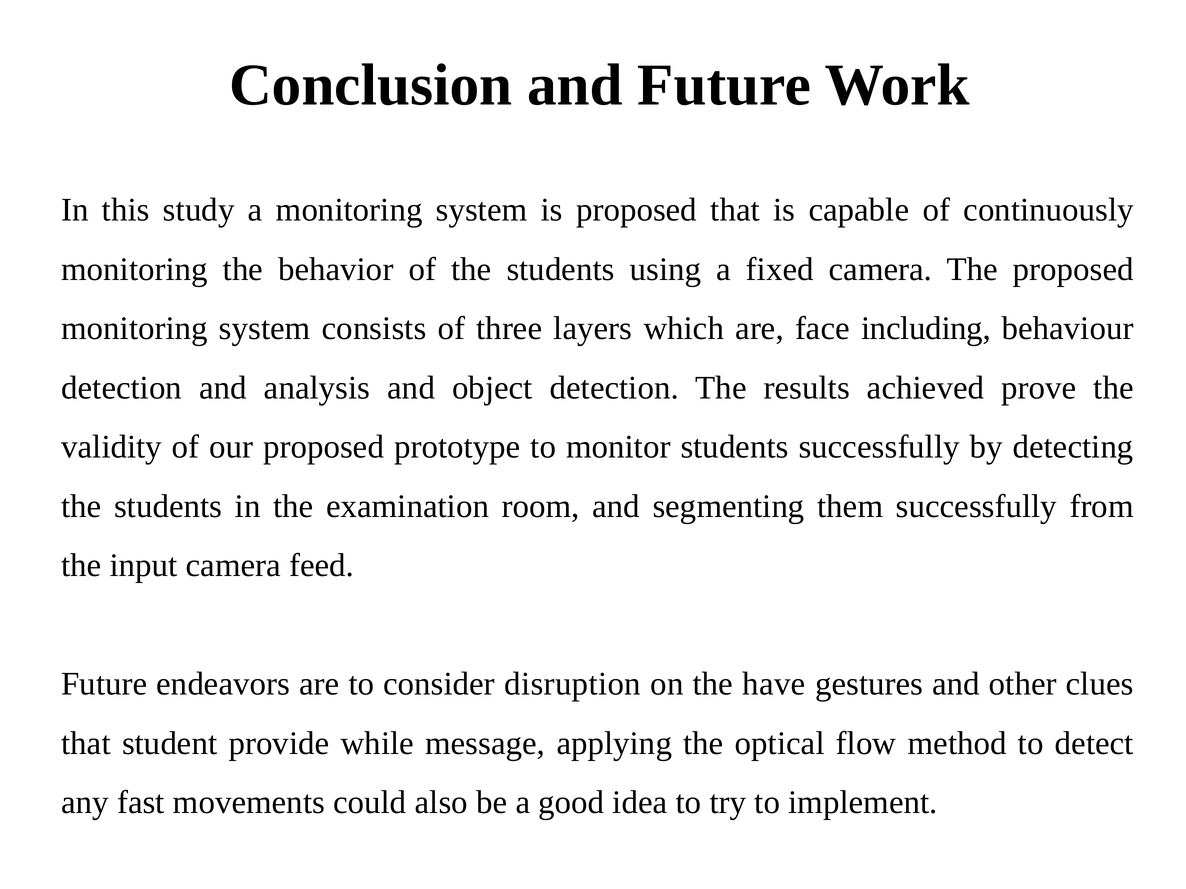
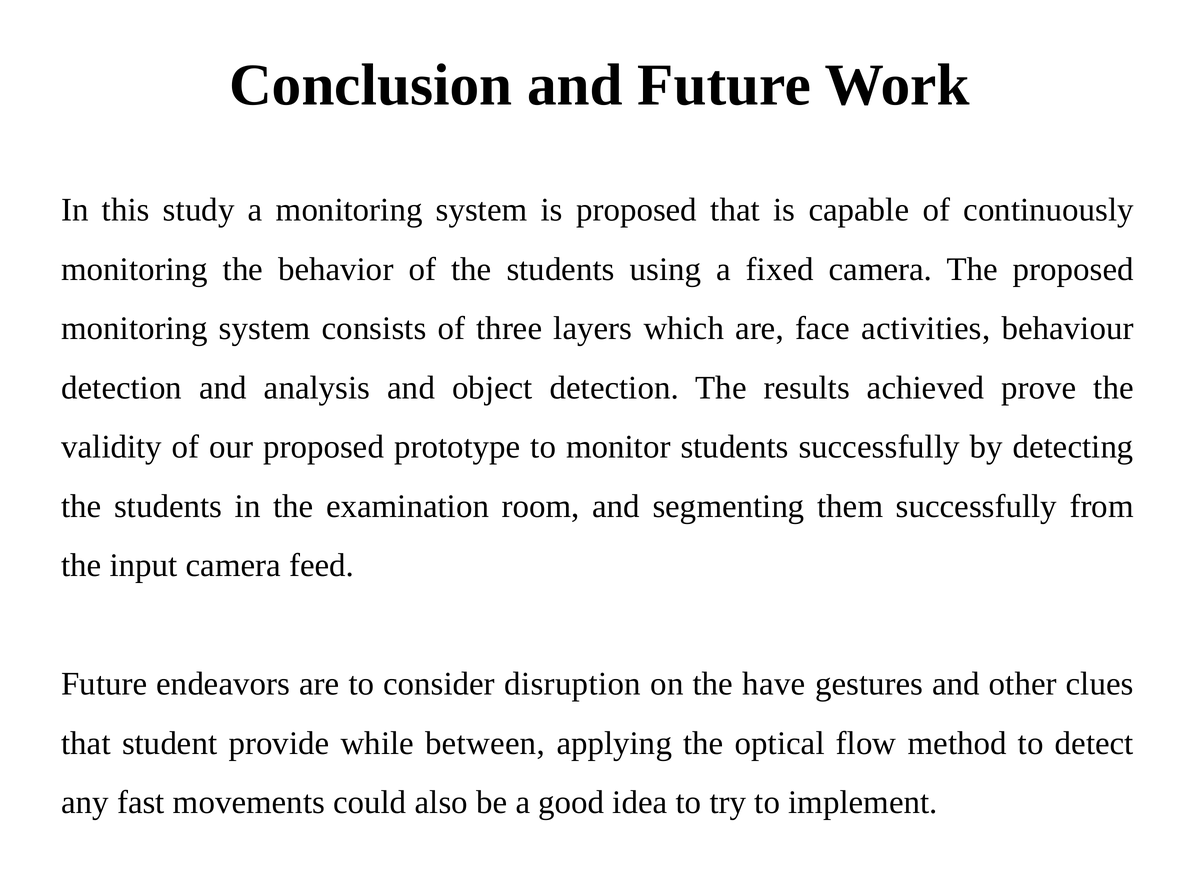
including: including -> activities (926, 329)
message: message -> between (485, 744)
